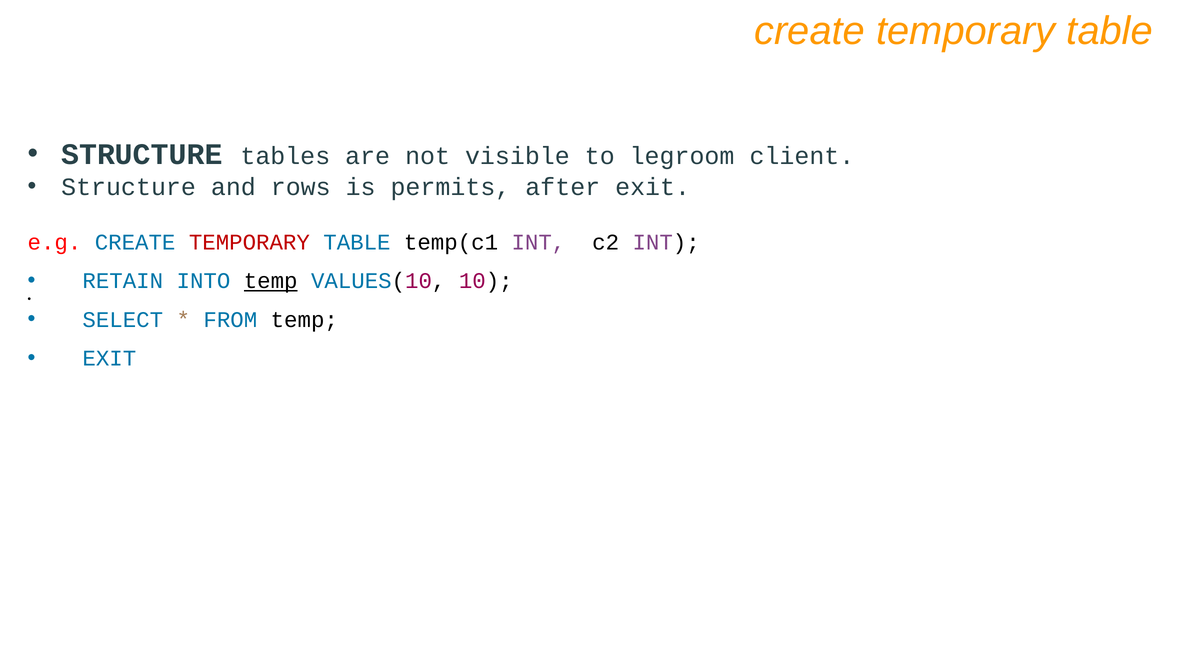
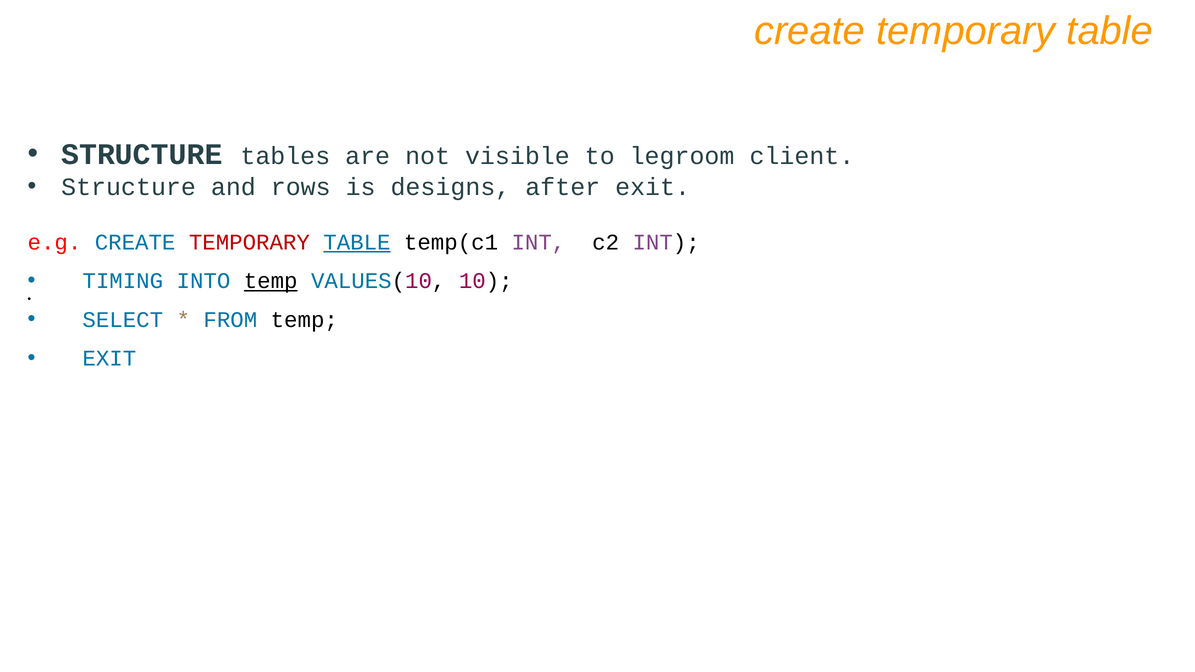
permits: permits -> designs (450, 187)
TABLE underline: none -> present (357, 242)
RETAIN: RETAIN -> TIMING (123, 281)
